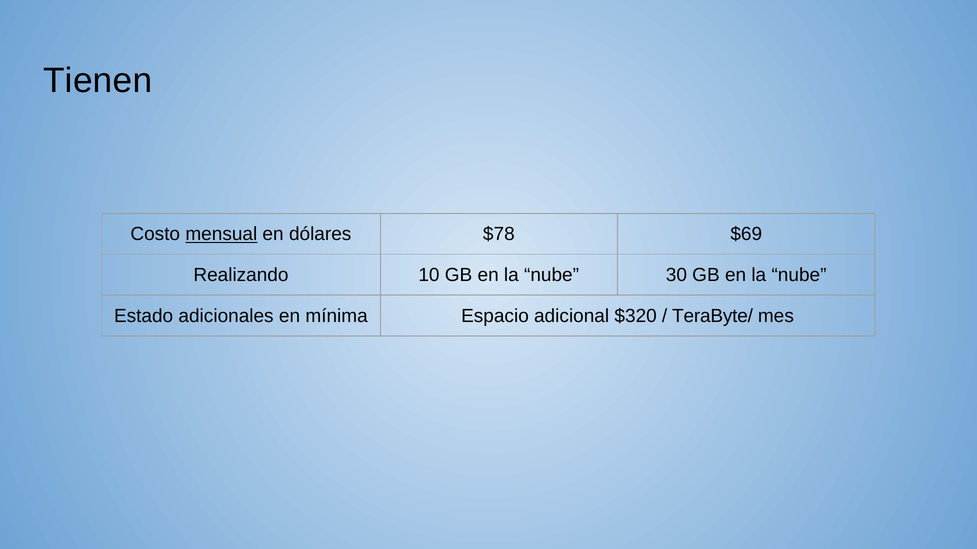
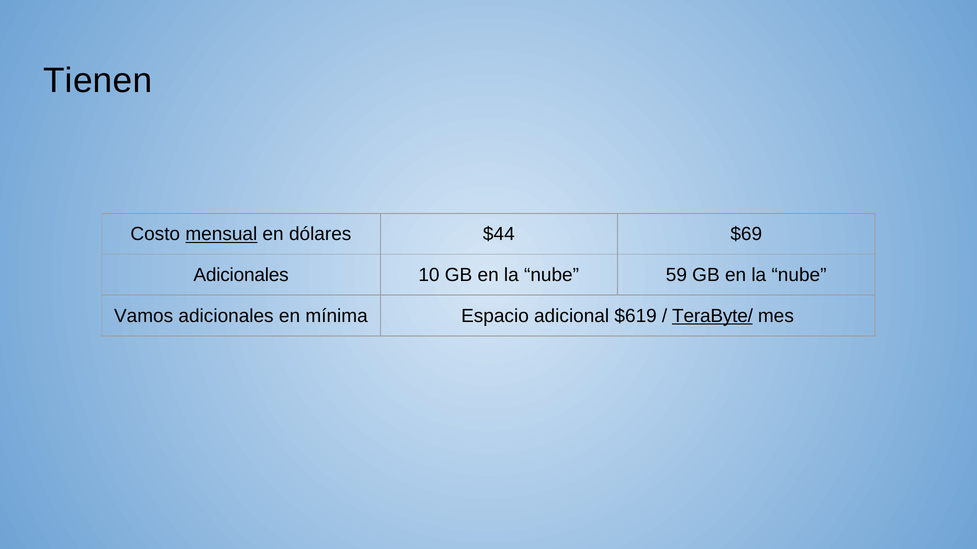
$78: $78 -> $44 (499, 234)
Realizando: Realizando -> Adicionales (241, 275)
30: 30 -> 59 (676, 275)
Estado: Estado -> Vamos (144, 316)
$320: $320 -> $619 (636, 316)
TeraByte/ underline: none -> present (713, 316)
